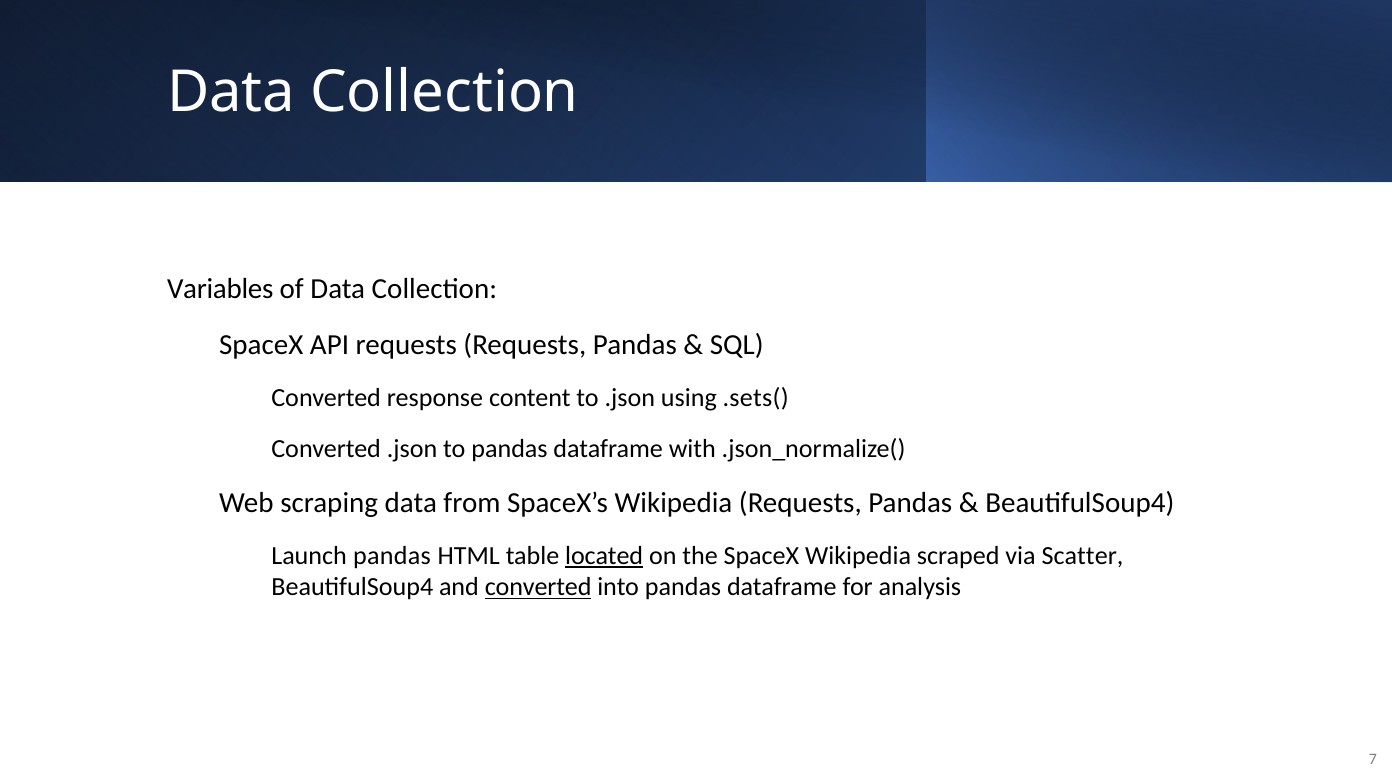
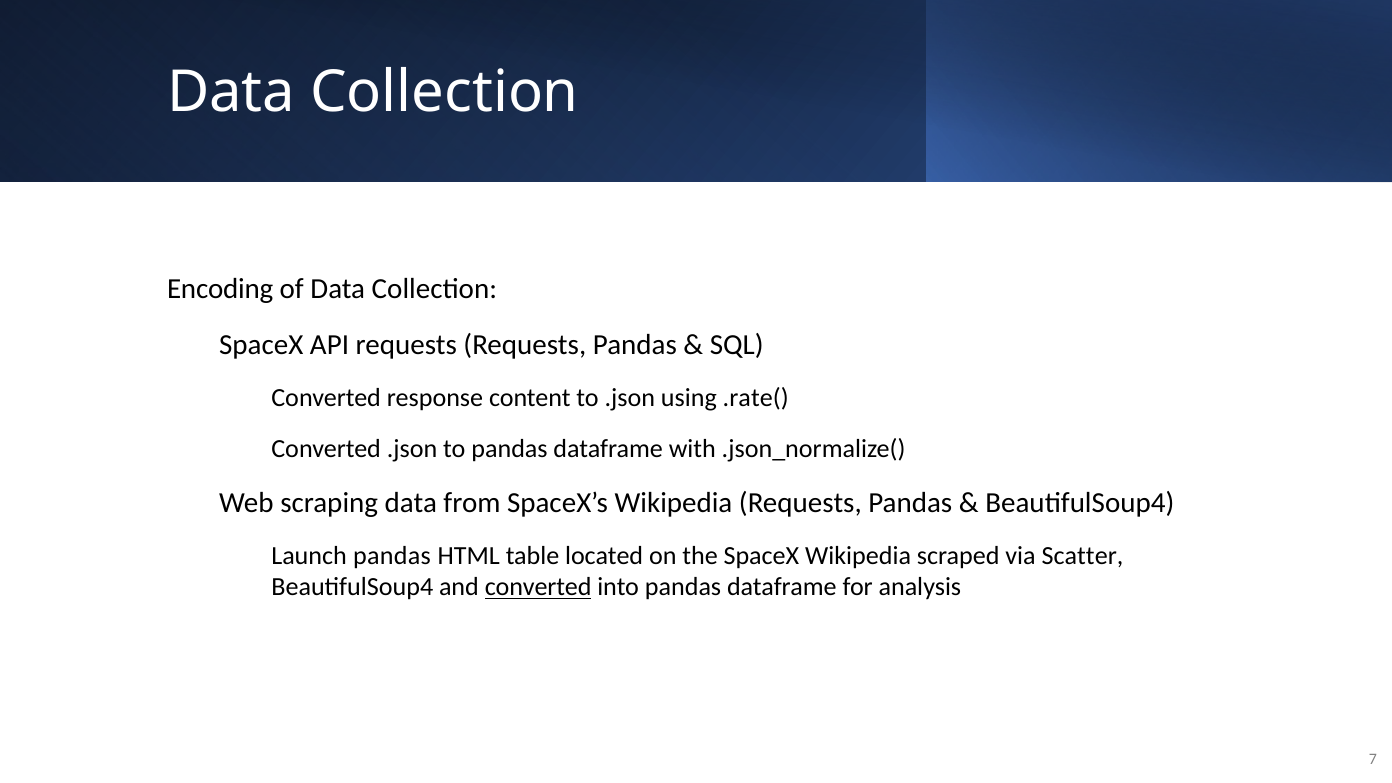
Variables: Variables -> Encoding (220, 289)
.sets(: .sets( -> .rate( (756, 398)
located underline: present -> none (604, 556)
